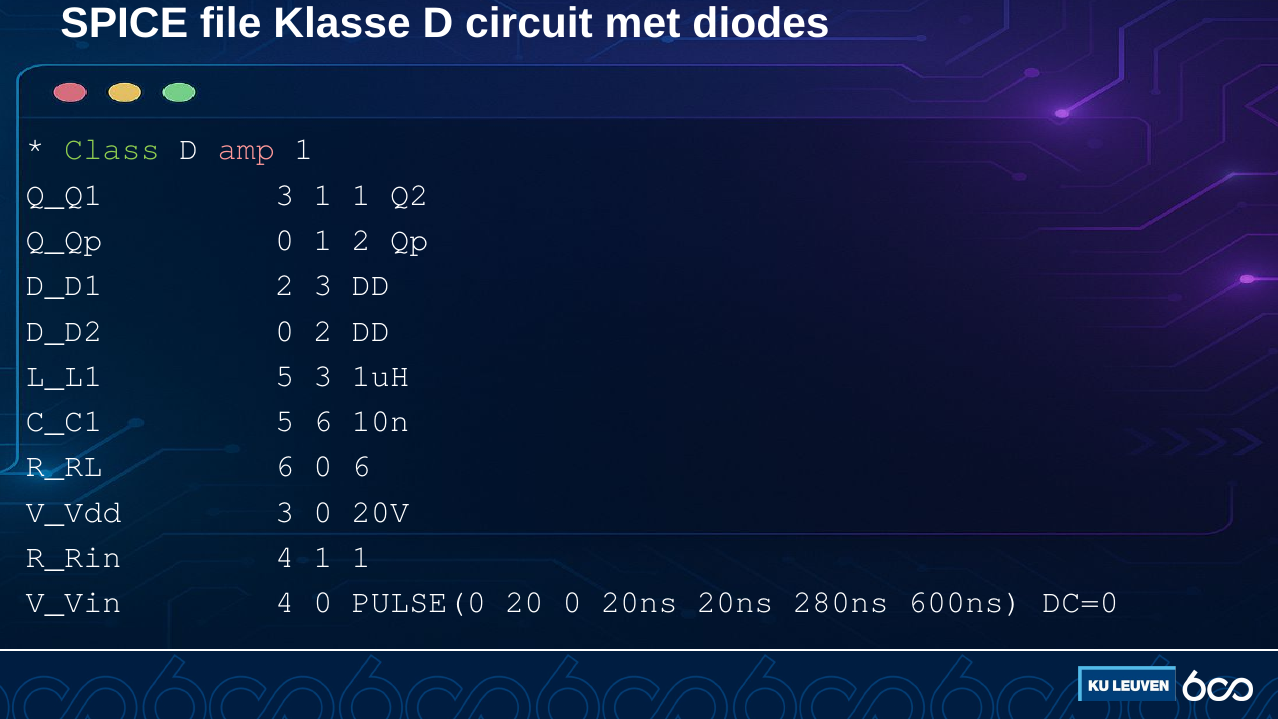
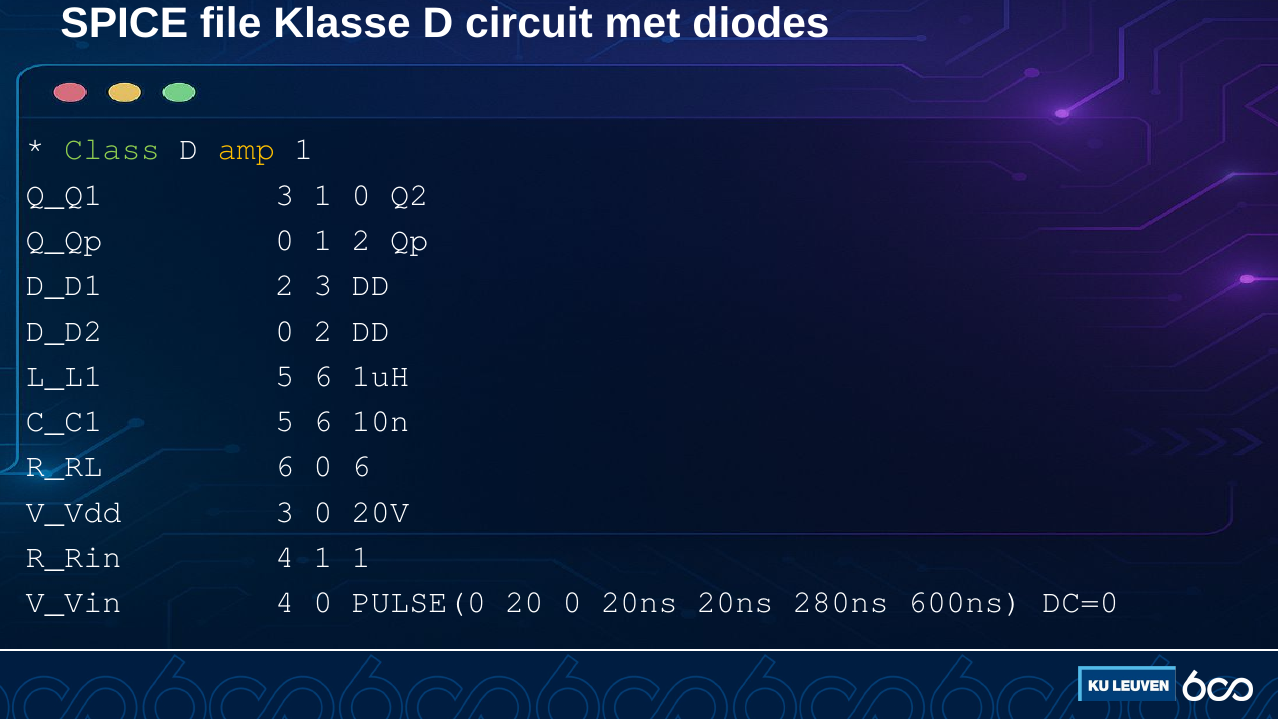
amp colour: pink -> yellow (246, 149)
3 1 1: 1 -> 0 (361, 195)
L_L1 5 3: 3 -> 6 (323, 376)
